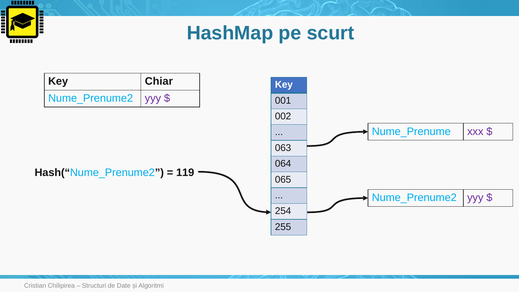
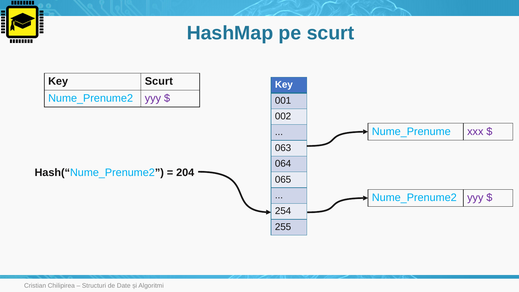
Key Chiar: Chiar -> Scurt (159, 81)
119: 119 -> 204 (185, 172)
